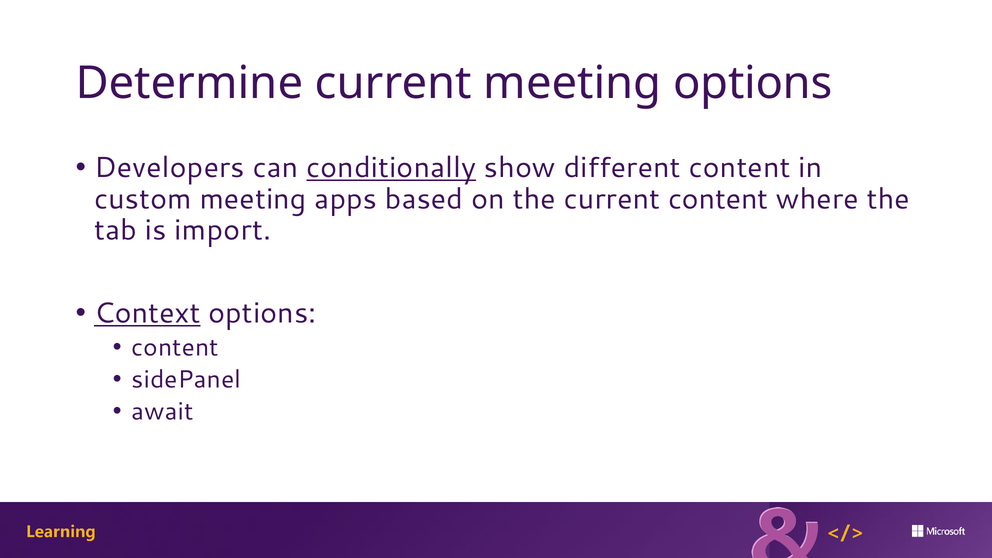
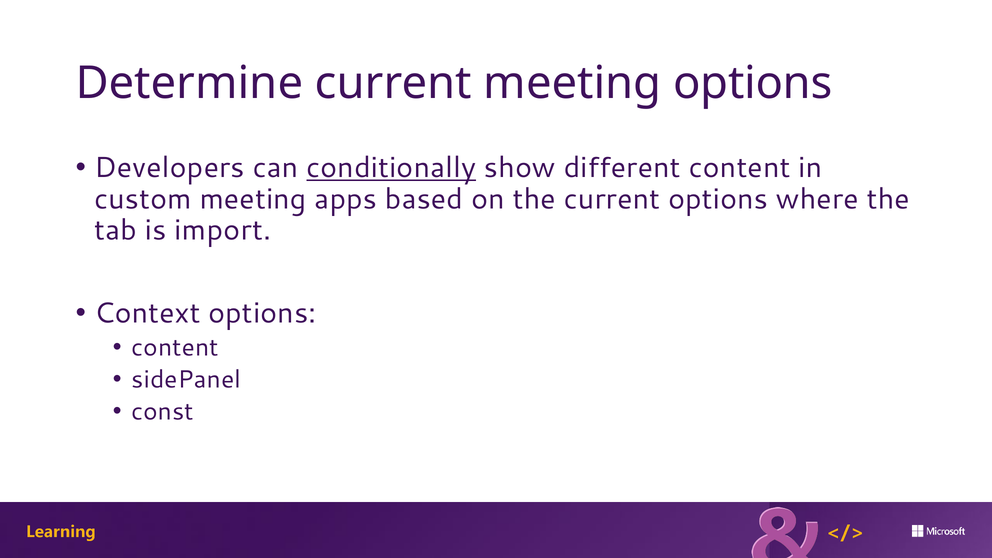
current content: content -> options (718, 199)
Context underline: present -> none (147, 313)
await: await -> const (163, 411)
